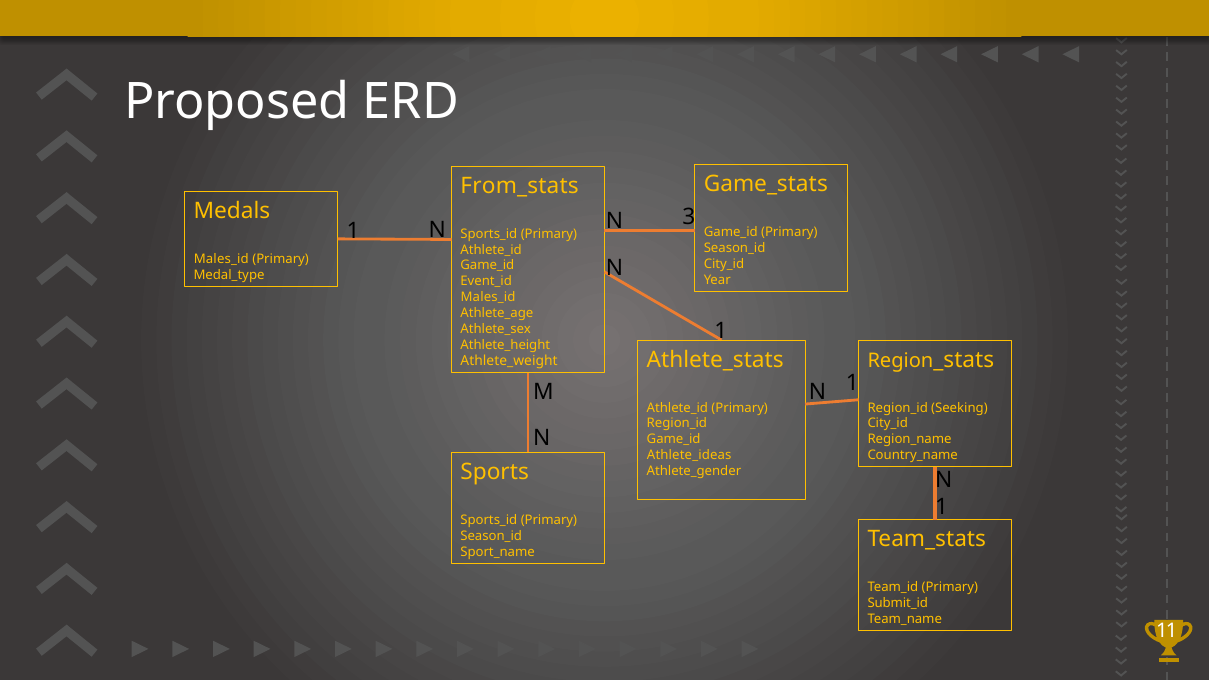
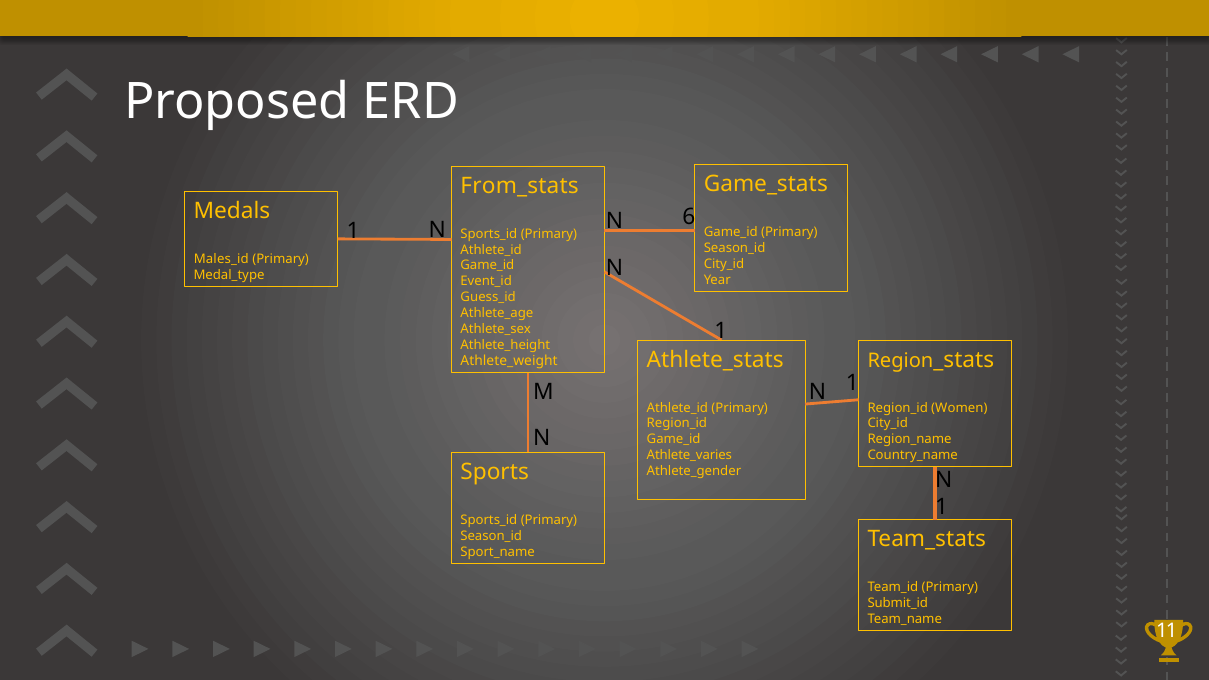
3: 3 -> 6 (689, 217)
Males_id: Males_id -> Guess_id (488, 297)
Seeking: Seeking -> Women (959, 408)
Athlete_ideas: Athlete_ideas -> Athlete_varies (689, 455)
